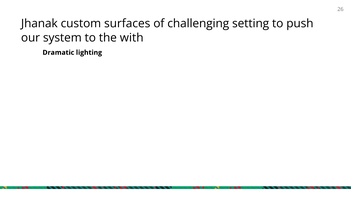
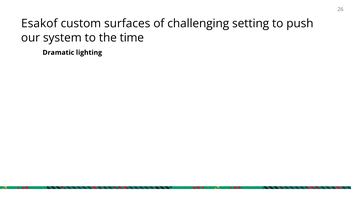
Jhanak: Jhanak -> Esakof (39, 23)
with: with -> time (132, 38)
